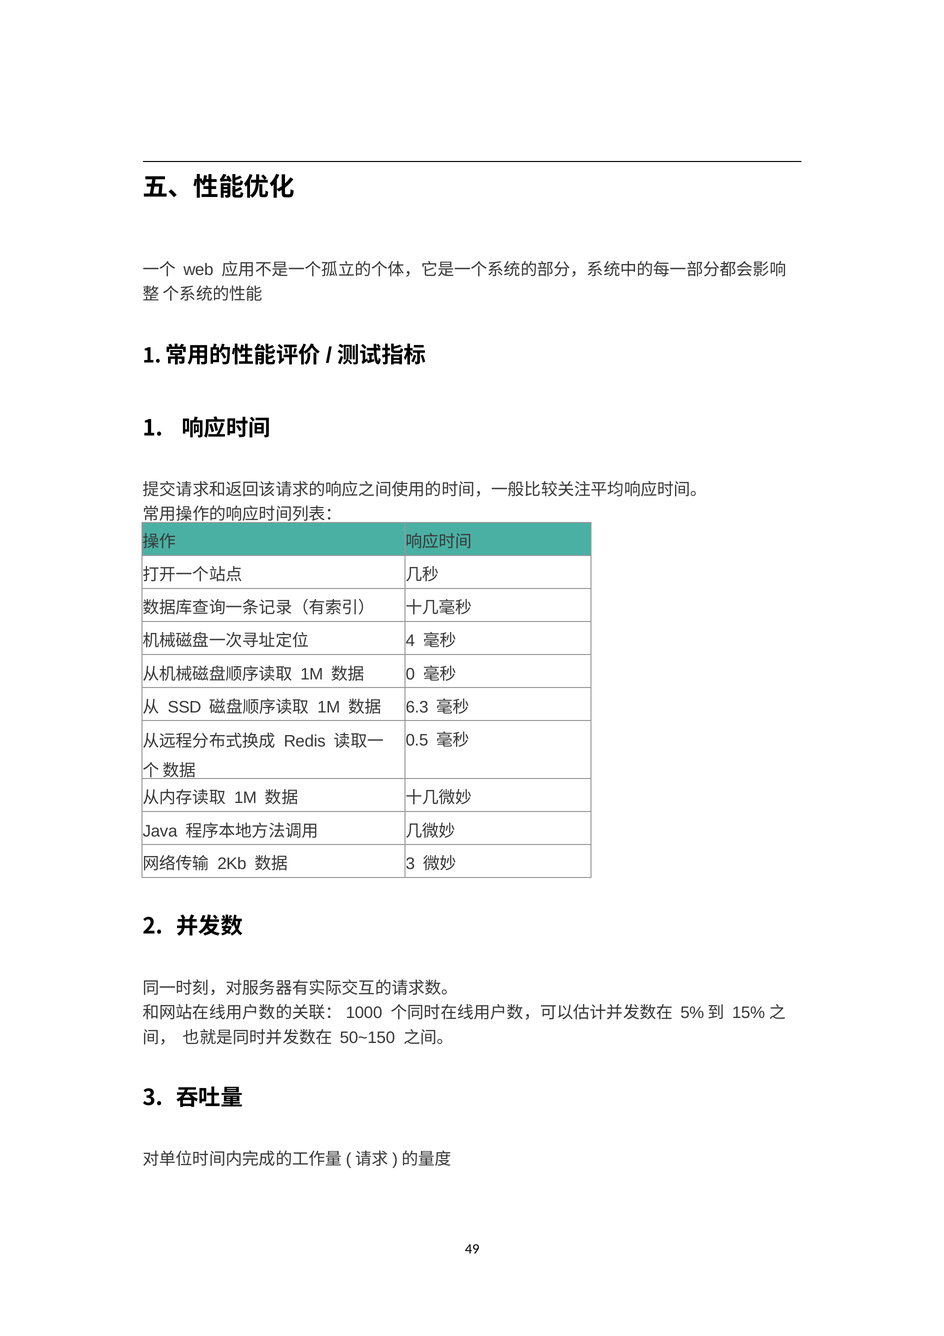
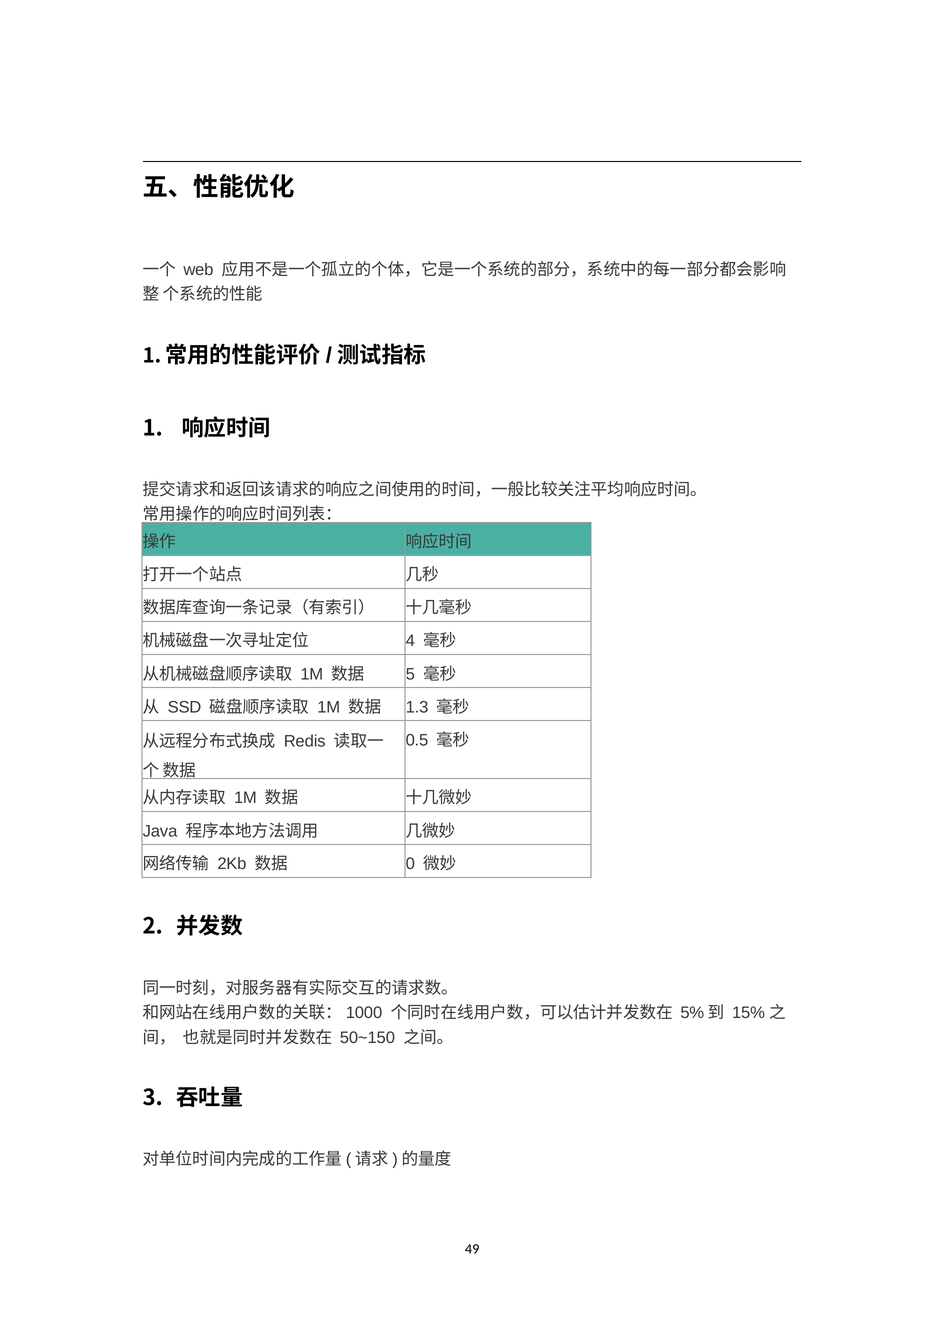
0: 0 -> 5 (410, 674)
6.3: 6.3 -> 1.3 (417, 707)
3: 3 -> 0 (410, 864)
